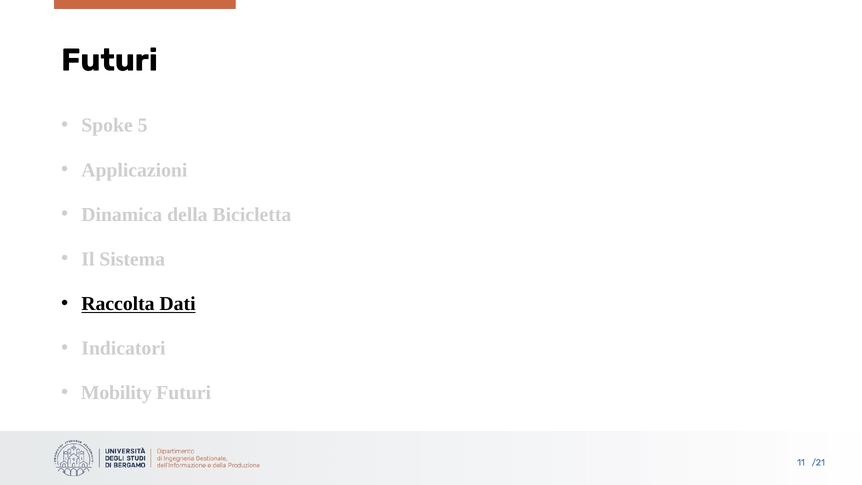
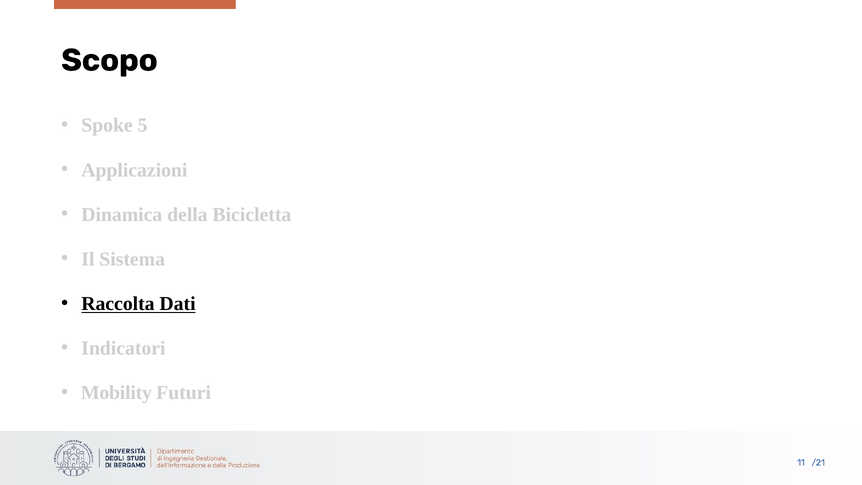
Futuri: Futuri -> Scopo (109, 60)
